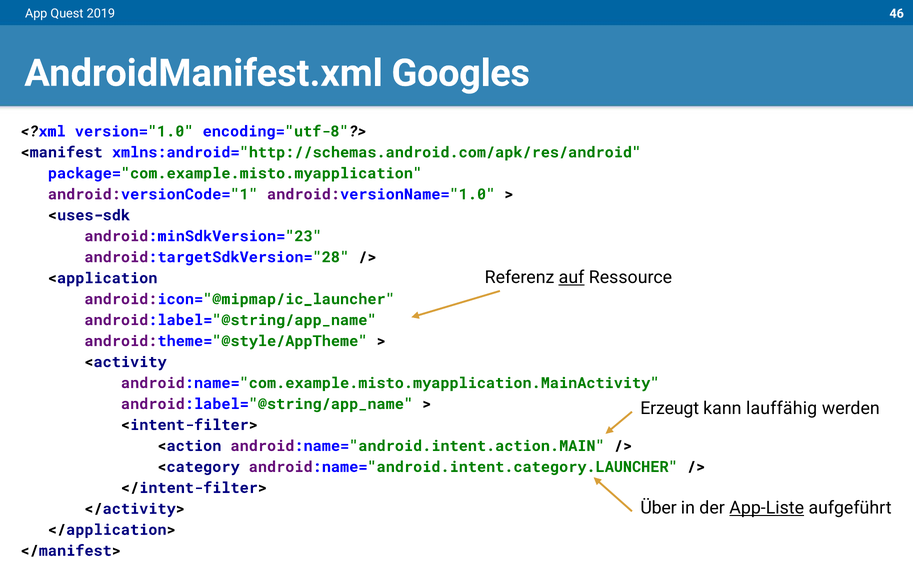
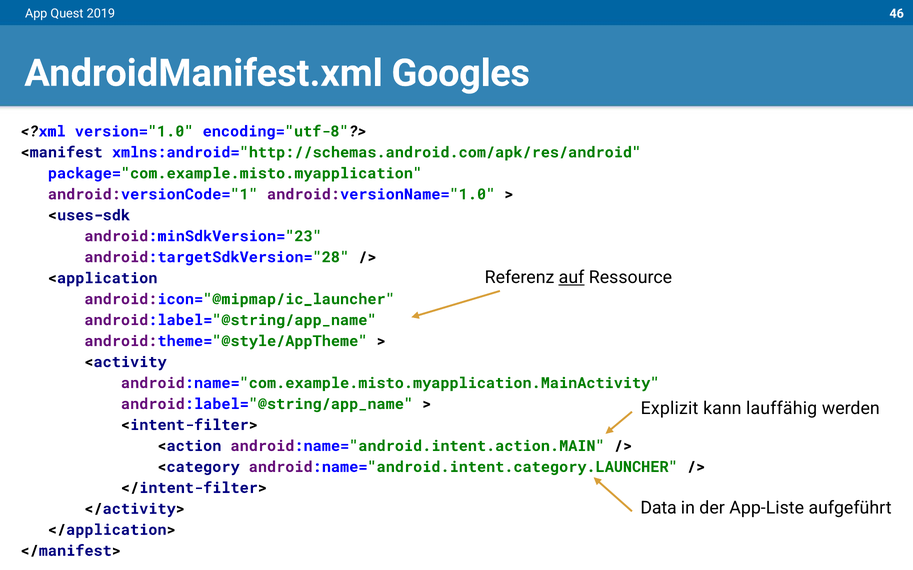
Erzeugt: Erzeugt -> Explizit (670, 409)
Über: Über -> Data (659, 508)
App-Liste underline: present -> none (767, 508)
